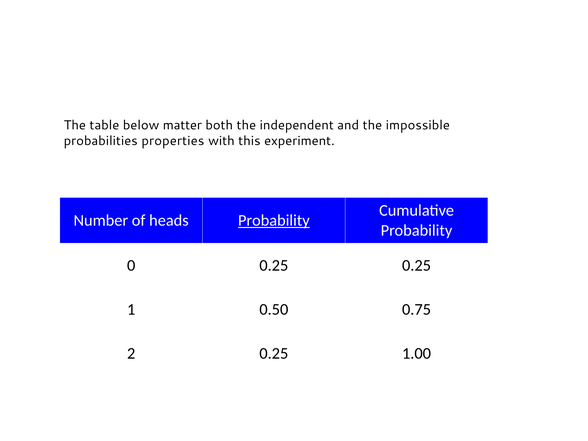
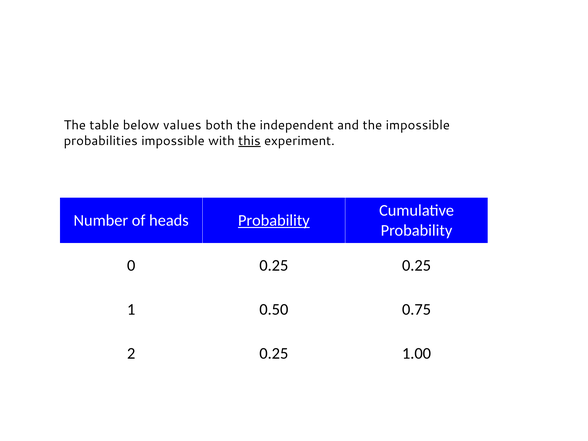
matter: matter -> values (182, 125)
probabilities properties: properties -> impossible (173, 141)
this underline: none -> present (249, 141)
